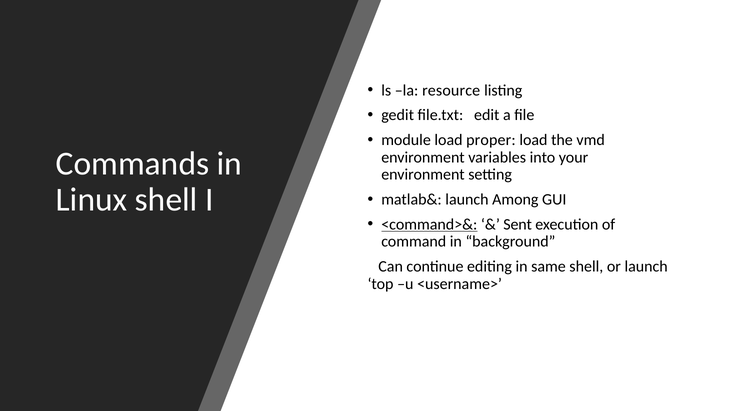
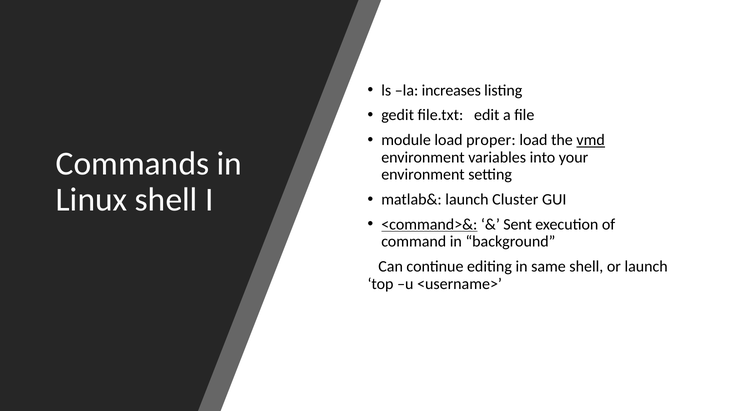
resource: resource -> increases (451, 90)
vmd underline: none -> present (591, 140)
Among: Among -> Cluster (515, 200)
